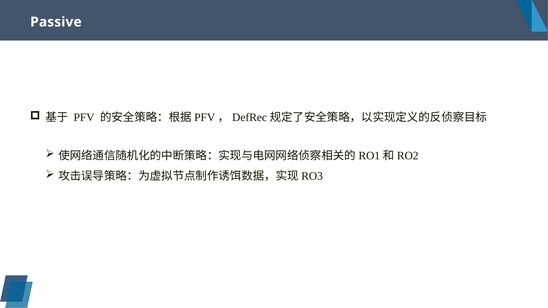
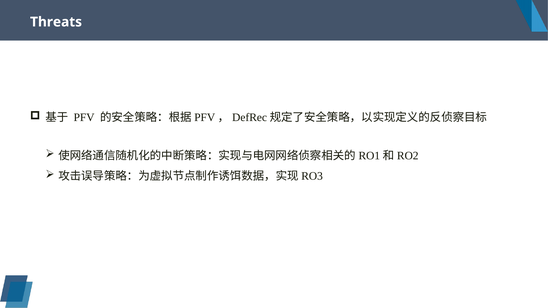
Passive: Passive -> Threats (56, 22)
